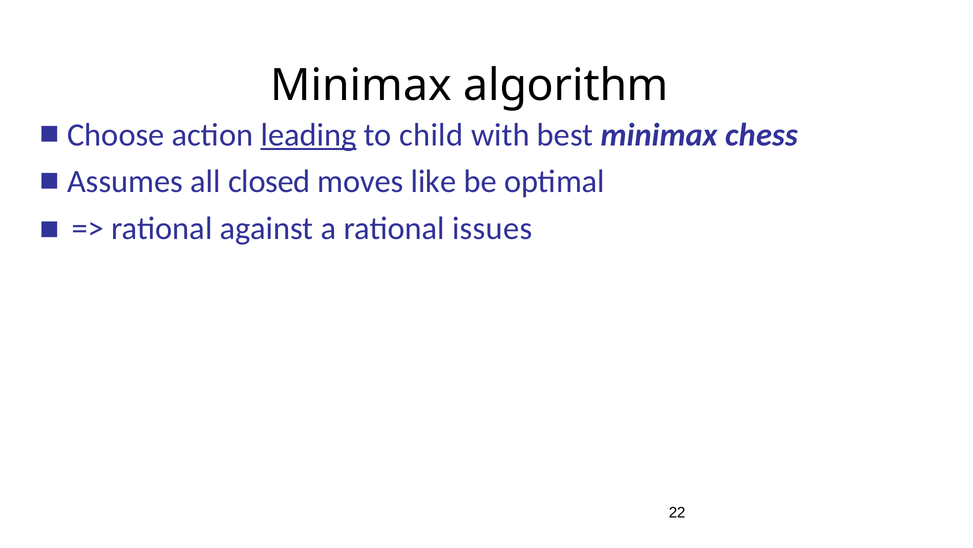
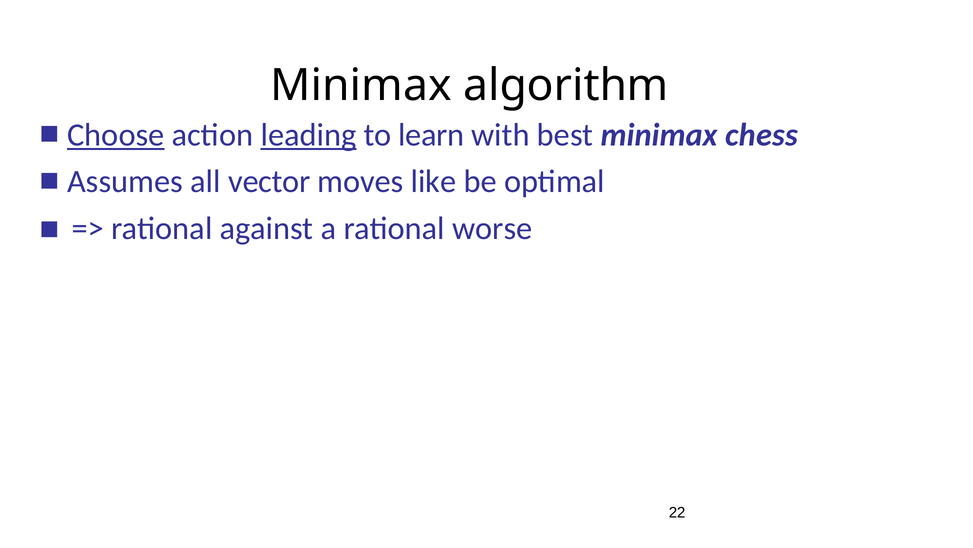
Choose underline: none -> present (116, 135)
child: child -> learn (431, 135)
closed: closed -> vector (269, 181)
issues: issues -> worse (492, 228)
